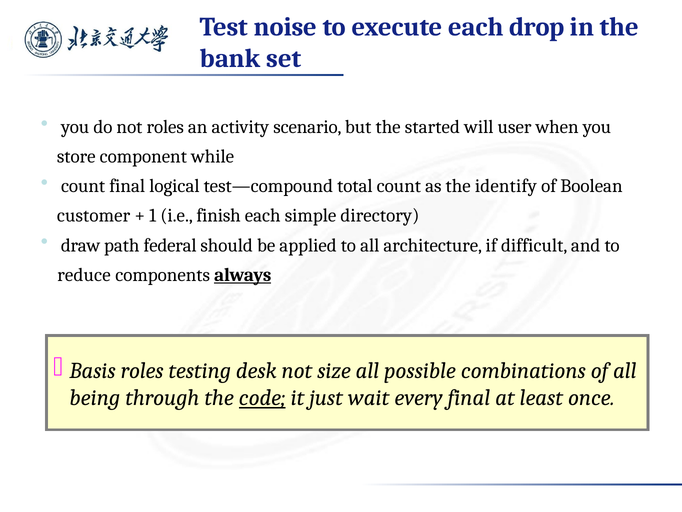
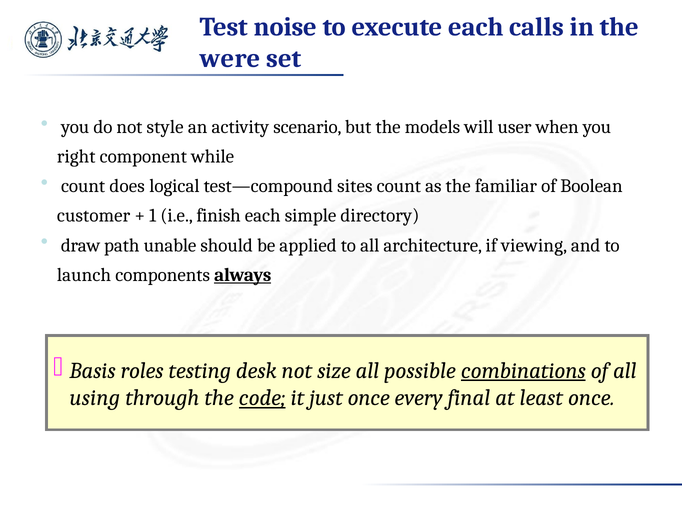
drop: drop -> calls (537, 27)
bank: bank -> were (230, 59)
not roles: roles -> style (165, 127)
started: started -> models (432, 127)
store: store -> right (76, 156)
count final: final -> does (127, 186)
total: total -> sites (355, 186)
identify: identify -> familiar (506, 186)
federal: federal -> unable (170, 245)
difficult: difficult -> viewing (534, 245)
reduce: reduce -> launch (84, 275)
combinations underline: none -> present (523, 370)
being: being -> using (95, 398)
just wait: wait -> once (369, 398)
